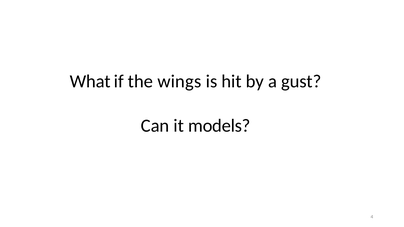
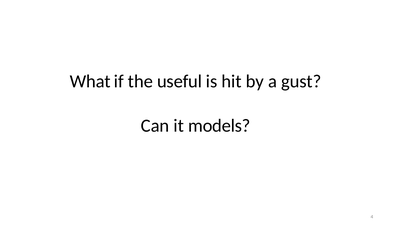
wings: wings -> useful (180, 82)
